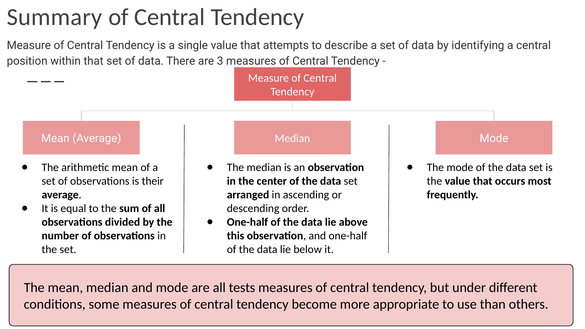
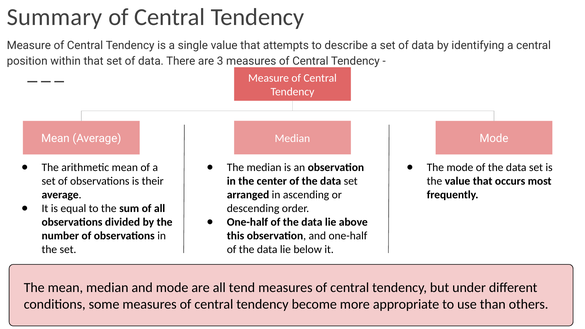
tests: tests -> tend (242, 288)
